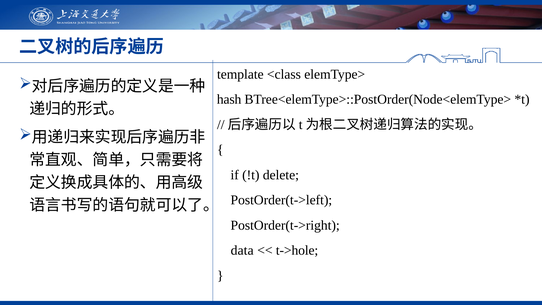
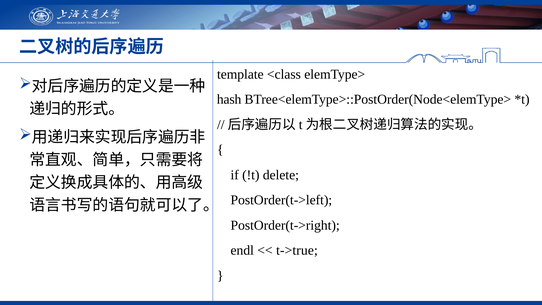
data: data -> endl (242, 250)
t->hole: t->hole -> t->true (297, 250)
